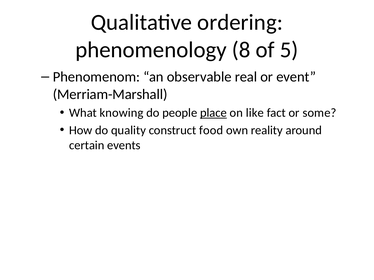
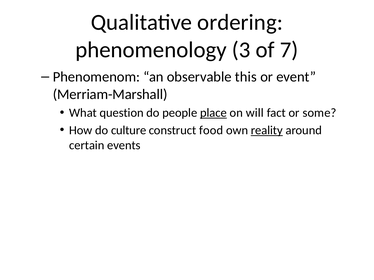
8: 8 -> 3 (241, 50)
5: 5 -> 7 (289, 50)
real: real -> this (246, 77)
knowing: knowing -> question (122, 113)
like: like -> will (255, 113)
quality: quality -> culture (129, 131)
reality underline: none -> present (267, 131)
